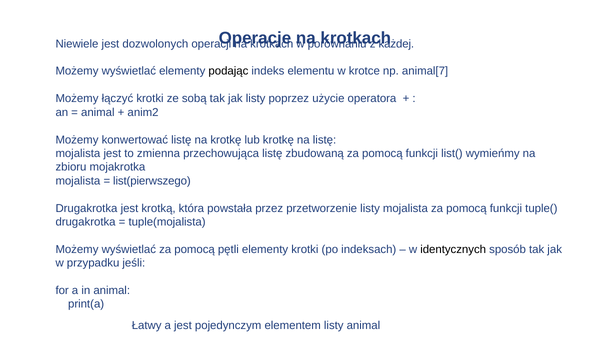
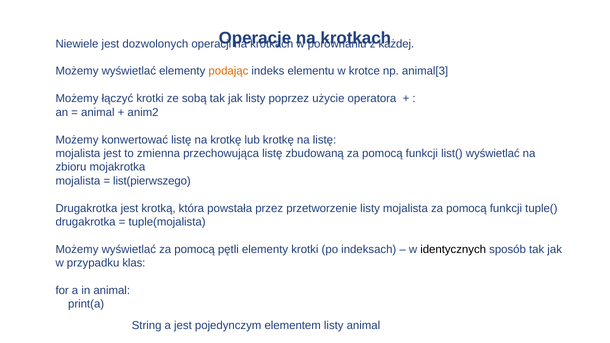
podając colour: black -> orange (228, 71)
animal[7: animal[7 -> animal[3 (425, 71)
list( wymieńmy: wymieńmy -> wyświetlać (493, 154)
jeśli: jeśli -> klas (134, 263)
Łatwy: Łatwy -> String (147, 326)
